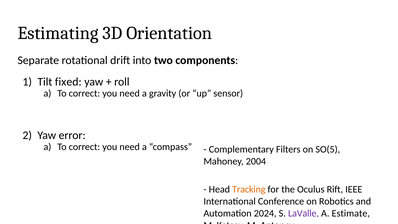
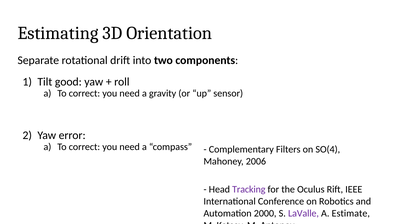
fixed: fixed -> good (68, 82)
SO(5: SO(5 -> SO(4 (328, 149)
2004: 2004 -> 2006 (256, 161)
Tracking colour: orange -> purple (249, 189)
2024: 2024 -> 2000 (265, 213)
